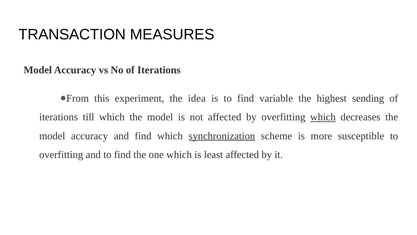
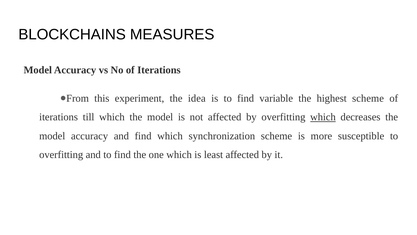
TRANSACTION: TRANSACTION -> BLOCKCHAINS (72, 35)
highest sending: sending -> scheme (368, 98)
synchronization underline: present -> none (222, 136)
